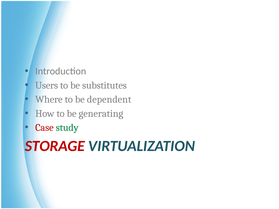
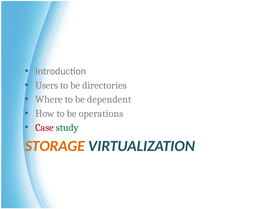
substitutes: substitutes -> directories (104, 85)
generating: generating -> operations (101, 114)
STORAGE colour: red -> orange (55, 146)
